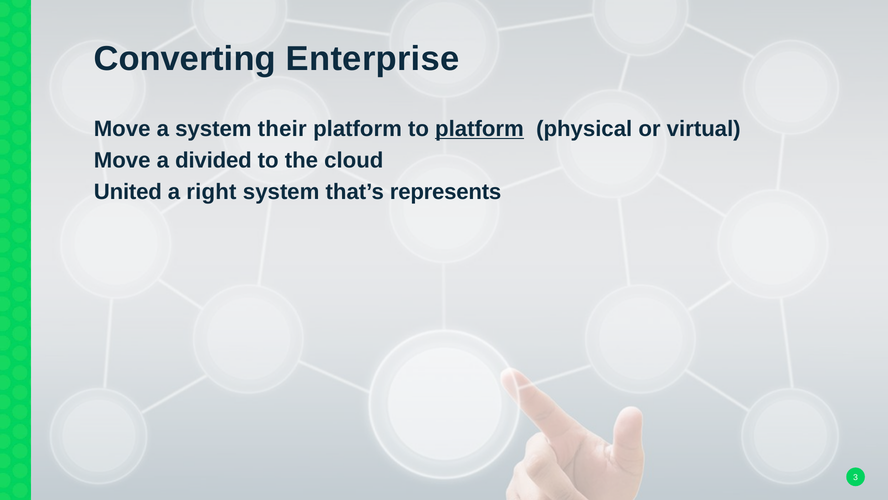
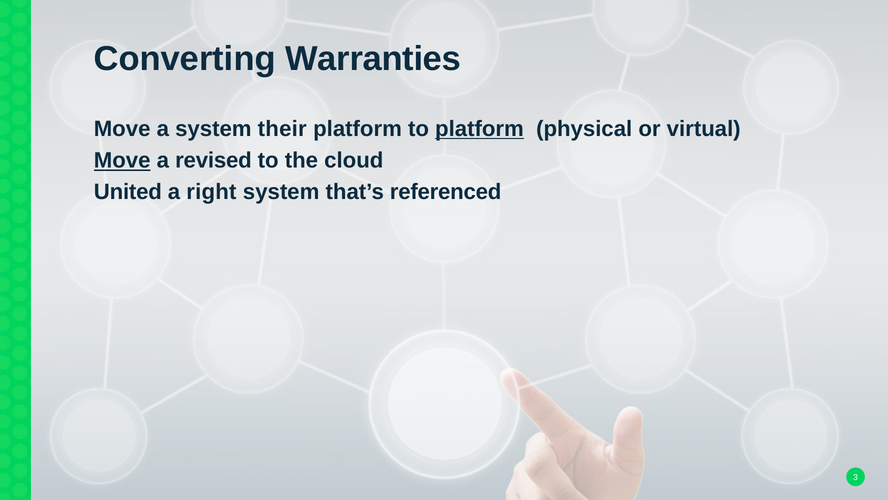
Enterprise: Enterprise -> Warranties (373, 59)
Move underline: none -> present (122, 160)
divided: divided -> revised (213, 160)
represents: represents -> referenced (446, 192)
